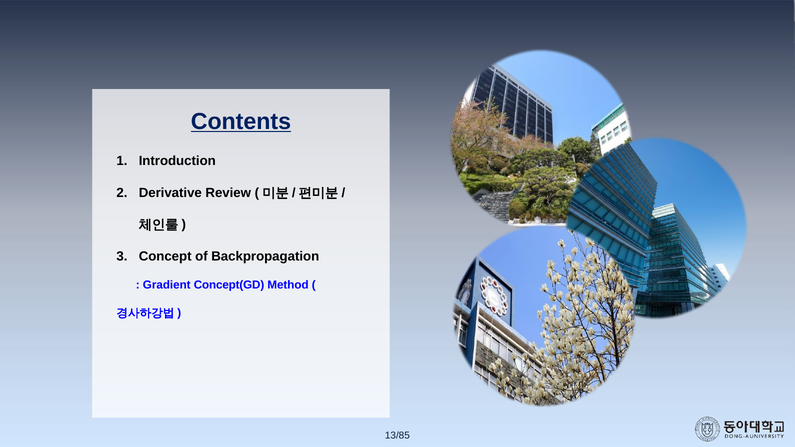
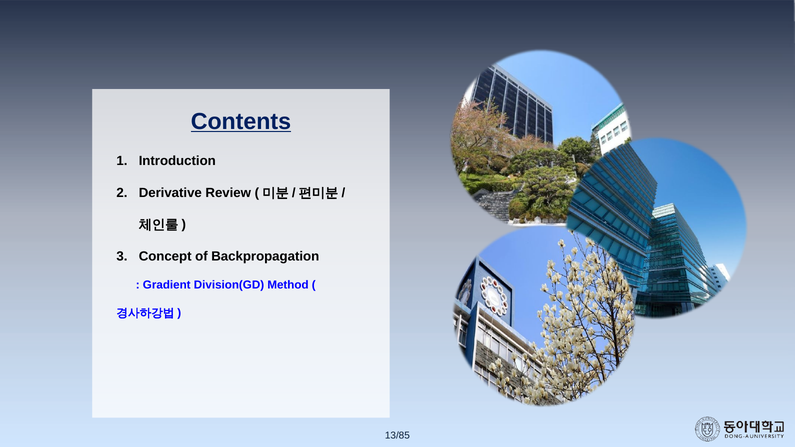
Concept(GD: Concept(GD -> Division(GD (229, 285)
